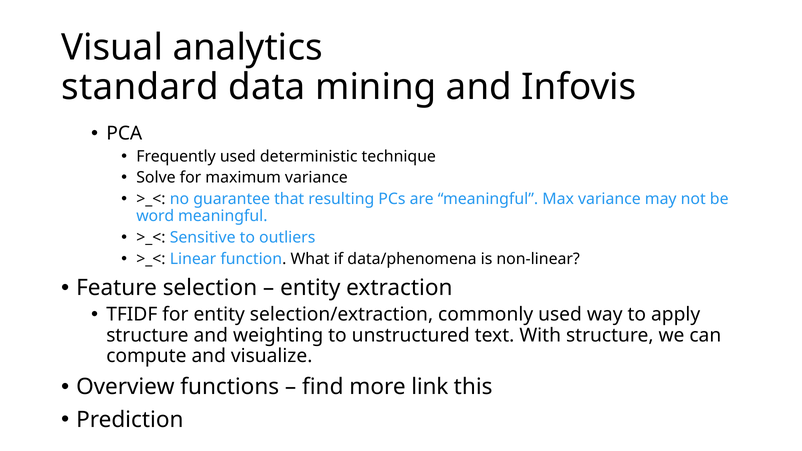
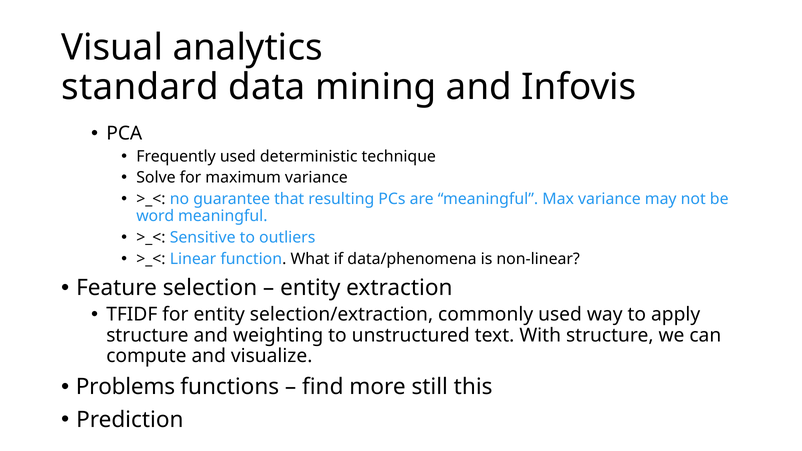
Overview: Overview -> Problems (125, 387)
link: link -> still (430, 387)
